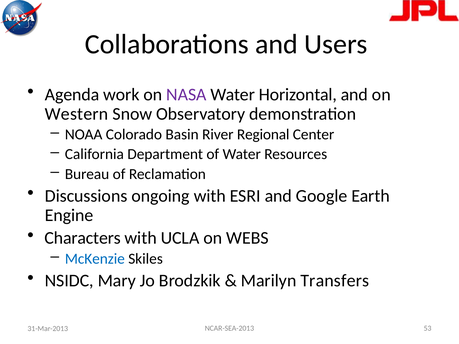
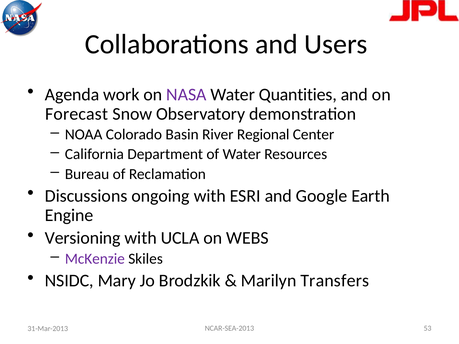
Horizontal: Horizontal -> Quantities (298, 95)
Western: Western -> Forecast (77, 114)
Characters: Characters -> Versioning (83, 238)
McKenzie colour: blue -> purple (95, 259)
